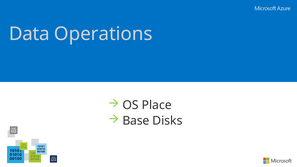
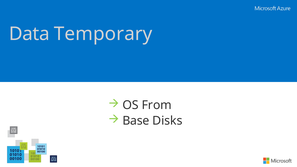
Operations: Operations -> Temporary (103, 34)
Place: Place -> From (157, 105)
